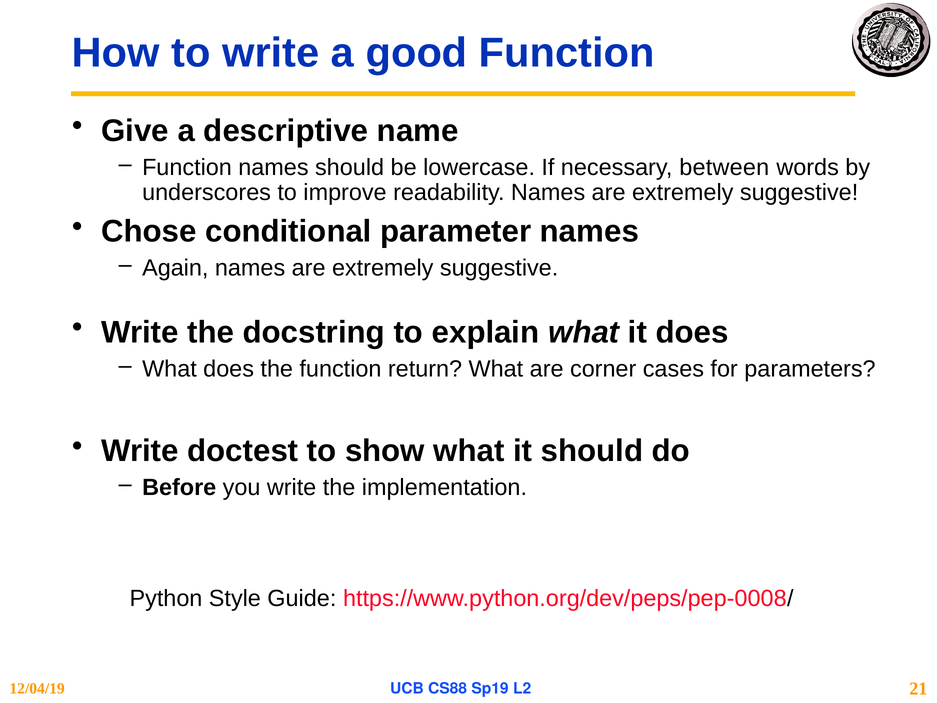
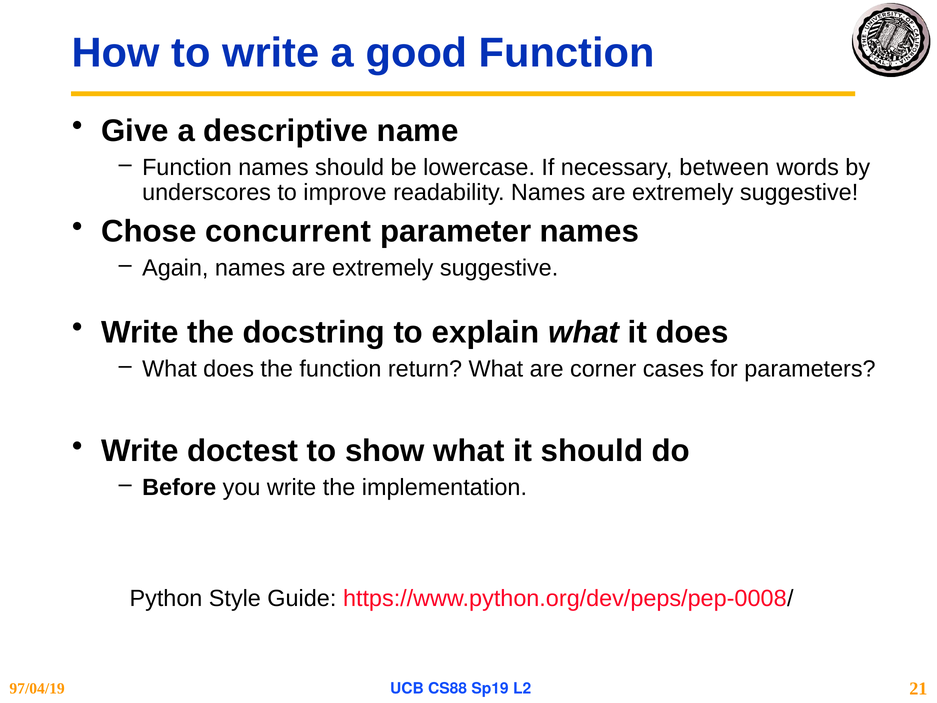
conditional: conditional -> concurrent (288, 231)
12/04/19: 12/04/19 -> 97/04/19 (37, 688)
